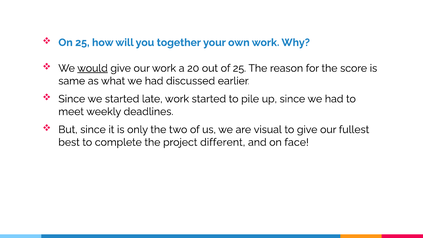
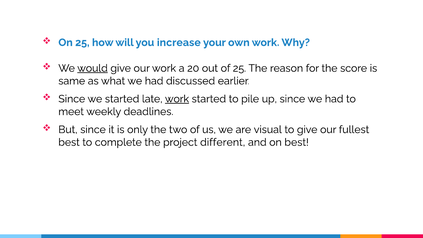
together: together -> increase (179, 43)
work underline: none -> present (177, 99)
on face: face -> best (297, 142)
